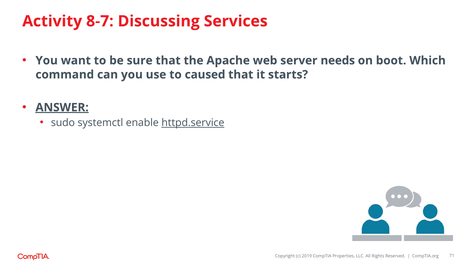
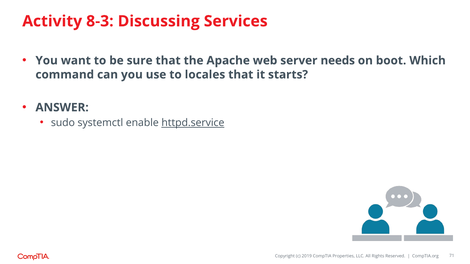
8-7: 8-7 -> 8-3 (100, 21)
caused: caused -> locales (205, 75)
ANSWER underline: present -> none (62, 108)
